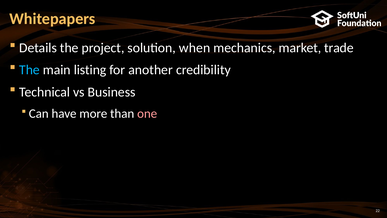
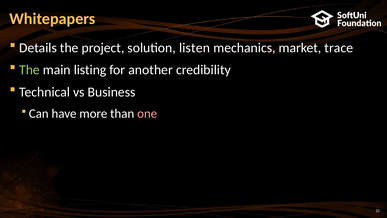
when: when -> listen (195, 48)
trade: trade -> trace (339, 48)
The colour: light blue -> light green (29, 70)
